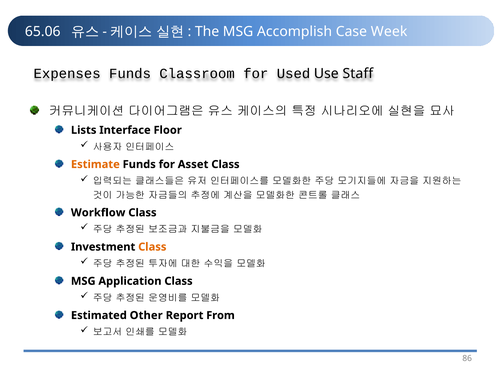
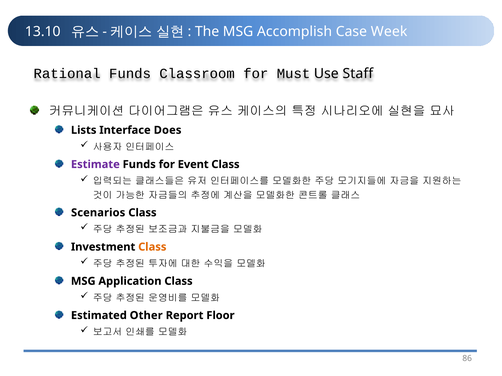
65.06: 65.06 -> 13.10 (43, 31)
Expenses: Expenses -> Rational (67, 74)
Used: Used -> Must (294, 74)
Floor: Floor -> Does (168, 130)
Estimate colour: orange -> purple (95, 165)
Asset: Asset -> Event (193, 165)
Workflow: Workflow -> Scenarios (98, 213)
From: From -> Floor (220, 316)
